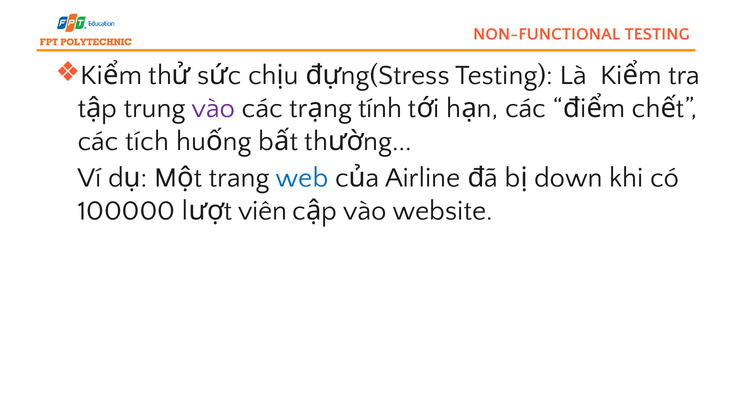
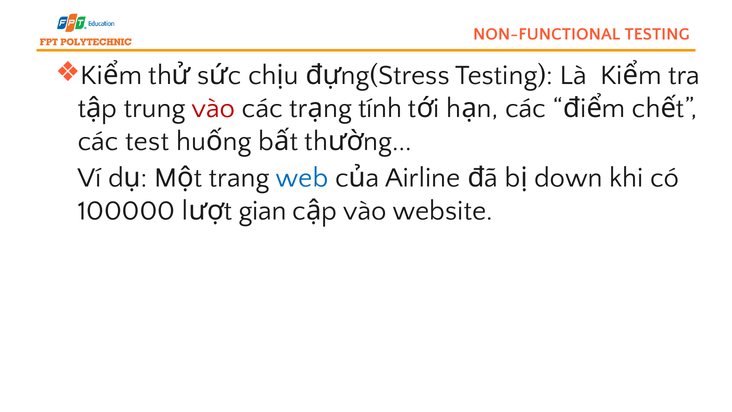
vào colour: purple -> red (214, 108)
tích: tích -> test (147, 141)
viên: viên -> gian (263, 211)
